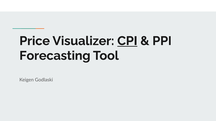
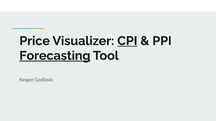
Forecasting underline: none -> present (55, 56)
